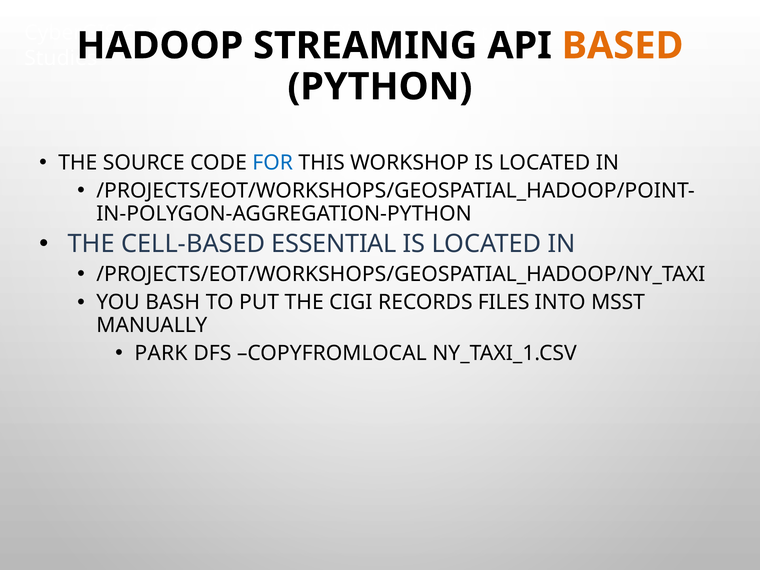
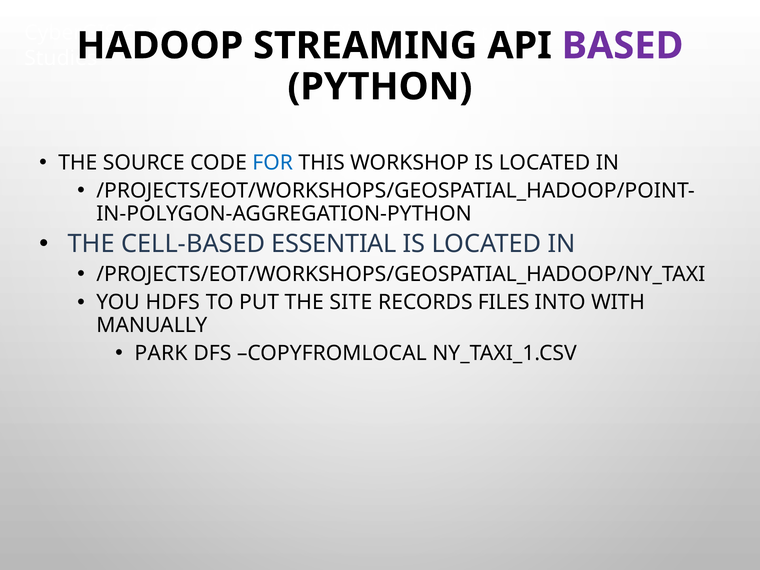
BASED colour: orange -> purple (623, 46)
BASH: BASH -> HDFS (173, 302)
CIGI: CIGI -> SITE (351, 302)
MSST: MSST -> WITH (618, 302)
